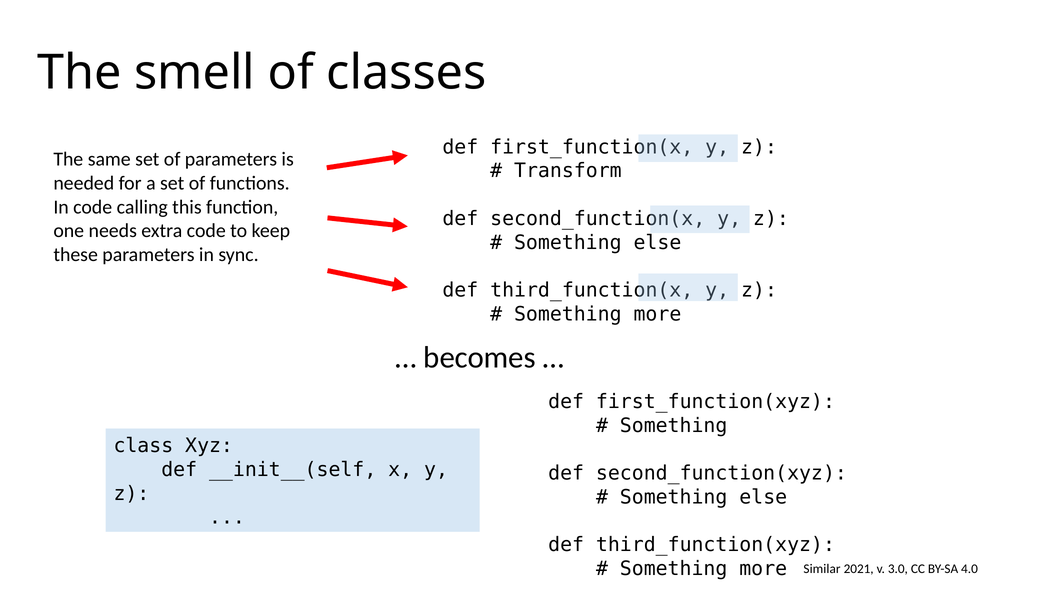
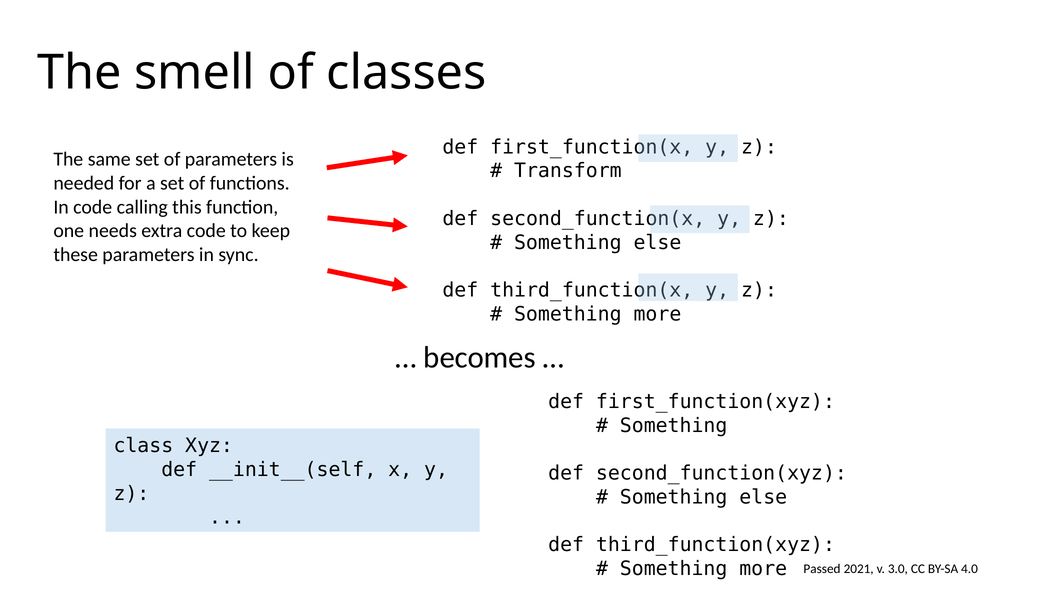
Similar: Similar -> Passed (822, 569)
